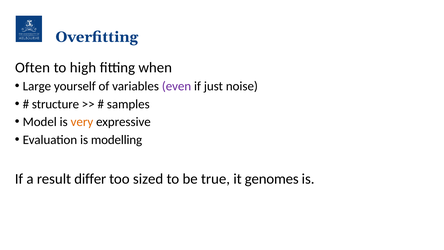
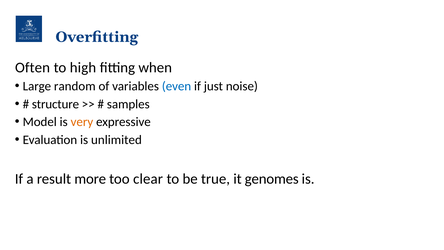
yourself: yourself -> random (75, 86)
even colour: purple -> blue (177, 86)
modelling: modelling -> unlimited (116, 140)
differ: differ -> more (90, 179)
sized: sized -> clear (148, 179)
